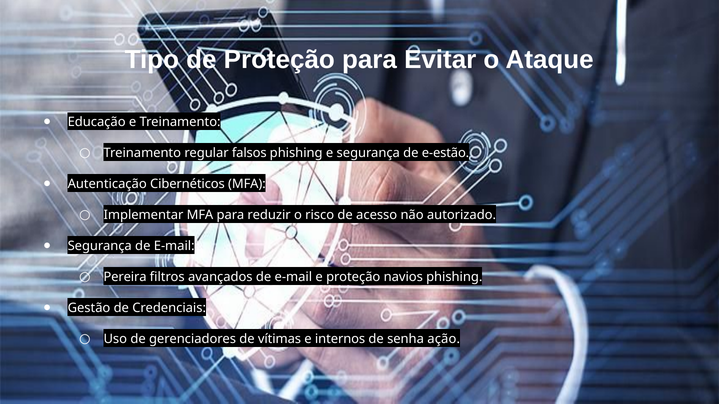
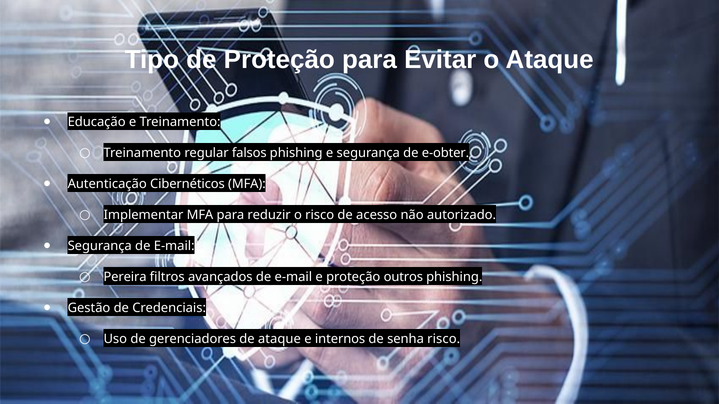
e-estão: e-estão -> e-obter (445, 153)
navios: navios -> outros (403, 277)
de vítimas: vítimas -> ataque (279, 339)
senha ação: ação -> risco (444, 339)
